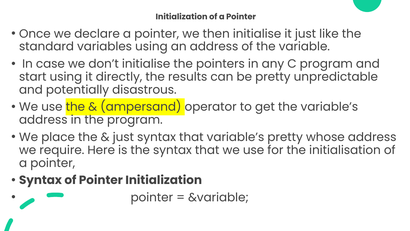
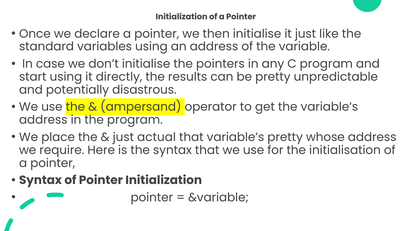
just syntax: syntax -> actual (156, 137)
